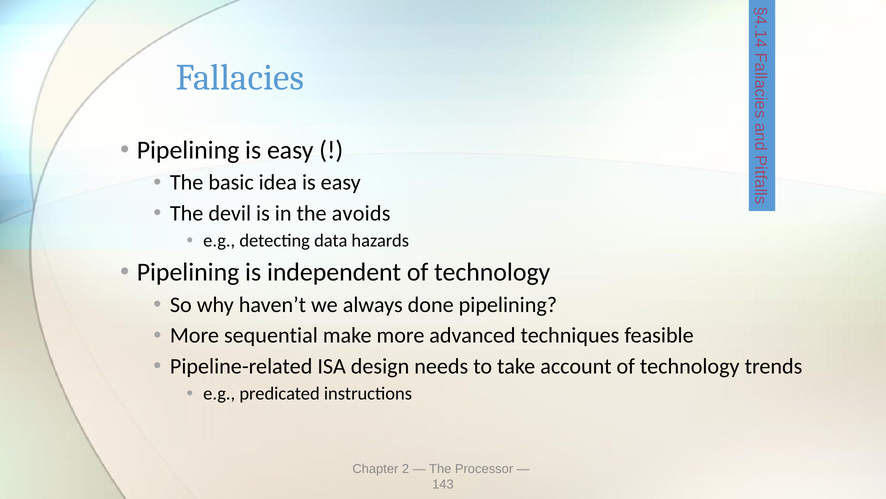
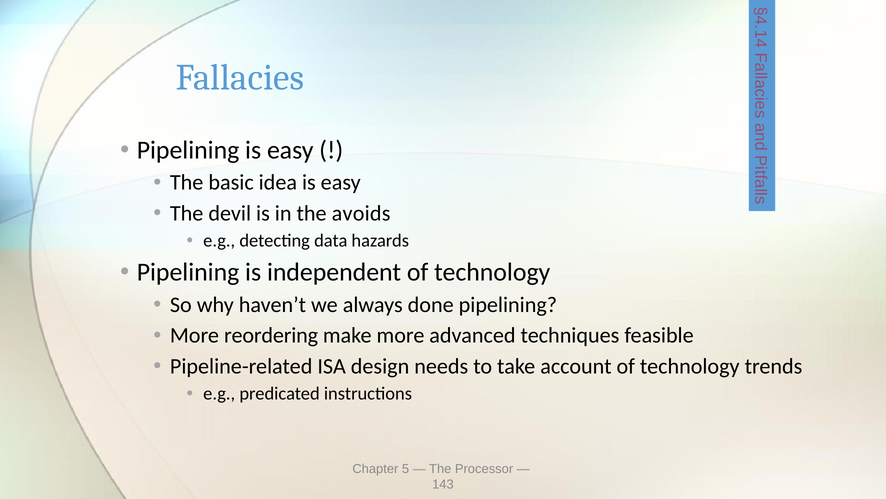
sequential: sequential -> reordering (271, 335)
2: 2 -> 5 (406, 468)
